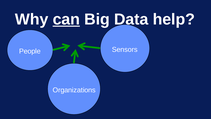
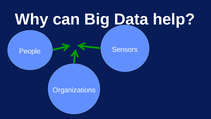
can underline: present -> none (66, 19)
